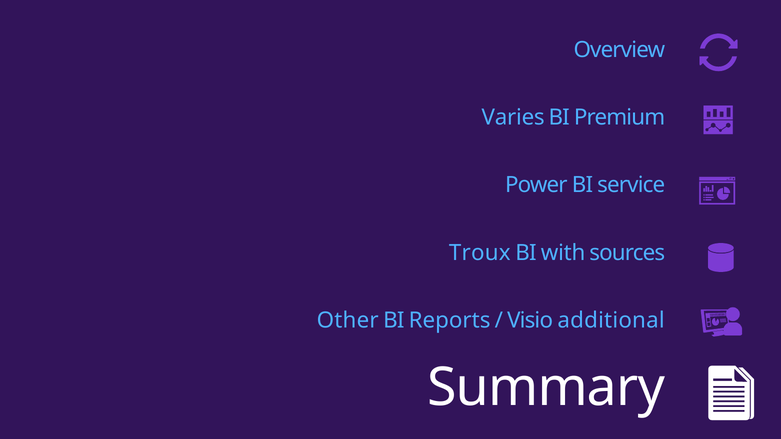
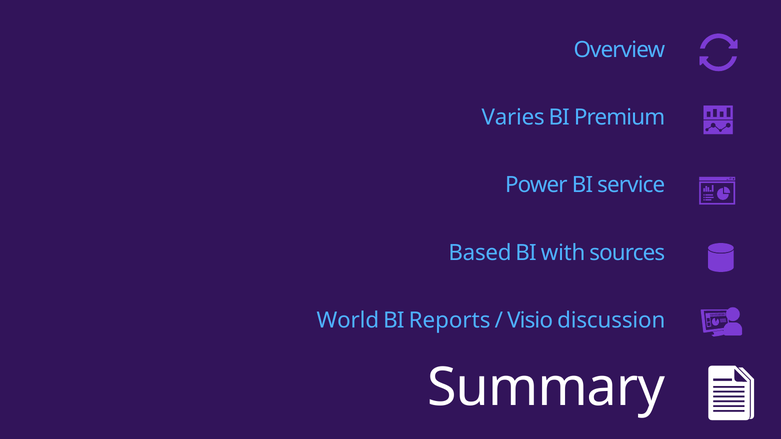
Troux: Troux -> Based (480, 253)
Other: Other -> World (348, 320)
additional: additional -> discussion (611, 320)
